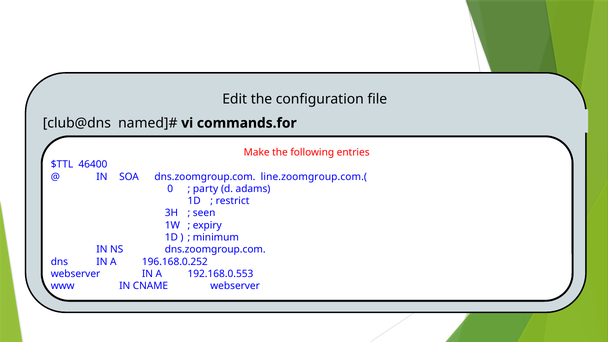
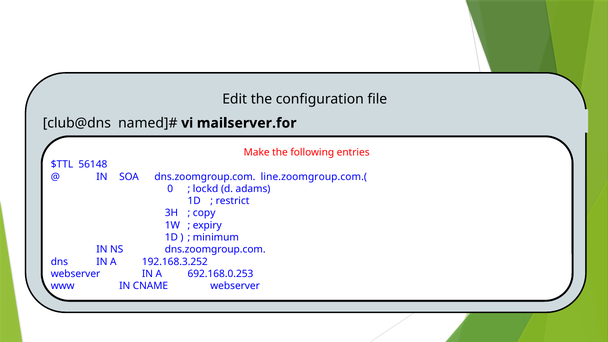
commands.for: commands.for -> mailserver.for (247, 123)
46400: 46400 -> 56148 (93, 165)
party: party -> lockd (206, 189)
seen: seen -> copy (204, 213)
196.168.0.252: 196.168.0.252 -> 192.168.3.252 (175, 262)
192.168.0.553: 192.168.0.553 -> 692.168.0.253 (220, 274)
